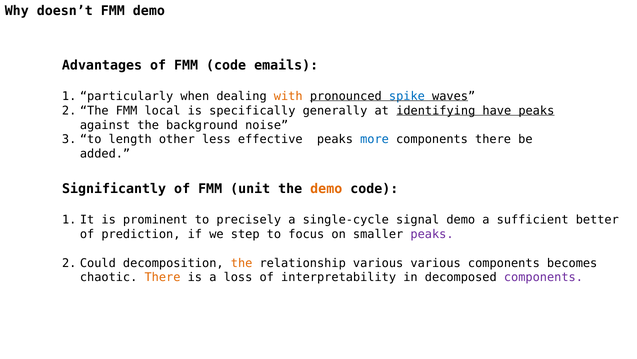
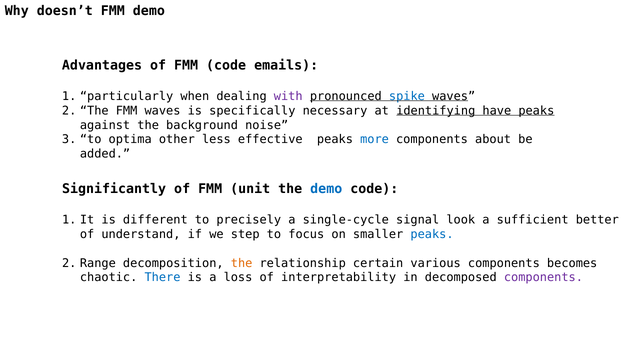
with colour: orange -> purple (288, 96)
FMM local: local -> waves (163, 111)
generally: generally -> necessary (335, 111)
length: length -> optima (130, 139)
components there: there -> about (493, 139)
demo colour: orange -> blue (326, 189)
prominent: prominent -> different (155, 220)
signal demo: demo -> look (461, 220)
prediction: prediction -> understand (141, 234)
peaks colour: purple -> blue (432, 234)
Could: Could -> Range (98, 263)
relationship various: various -> certain (378, 263)
There colour: orange -> blue (163, 277)
